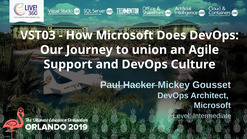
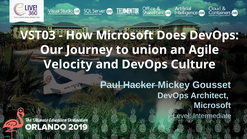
Support: Support -> Velocity (68, 64)
